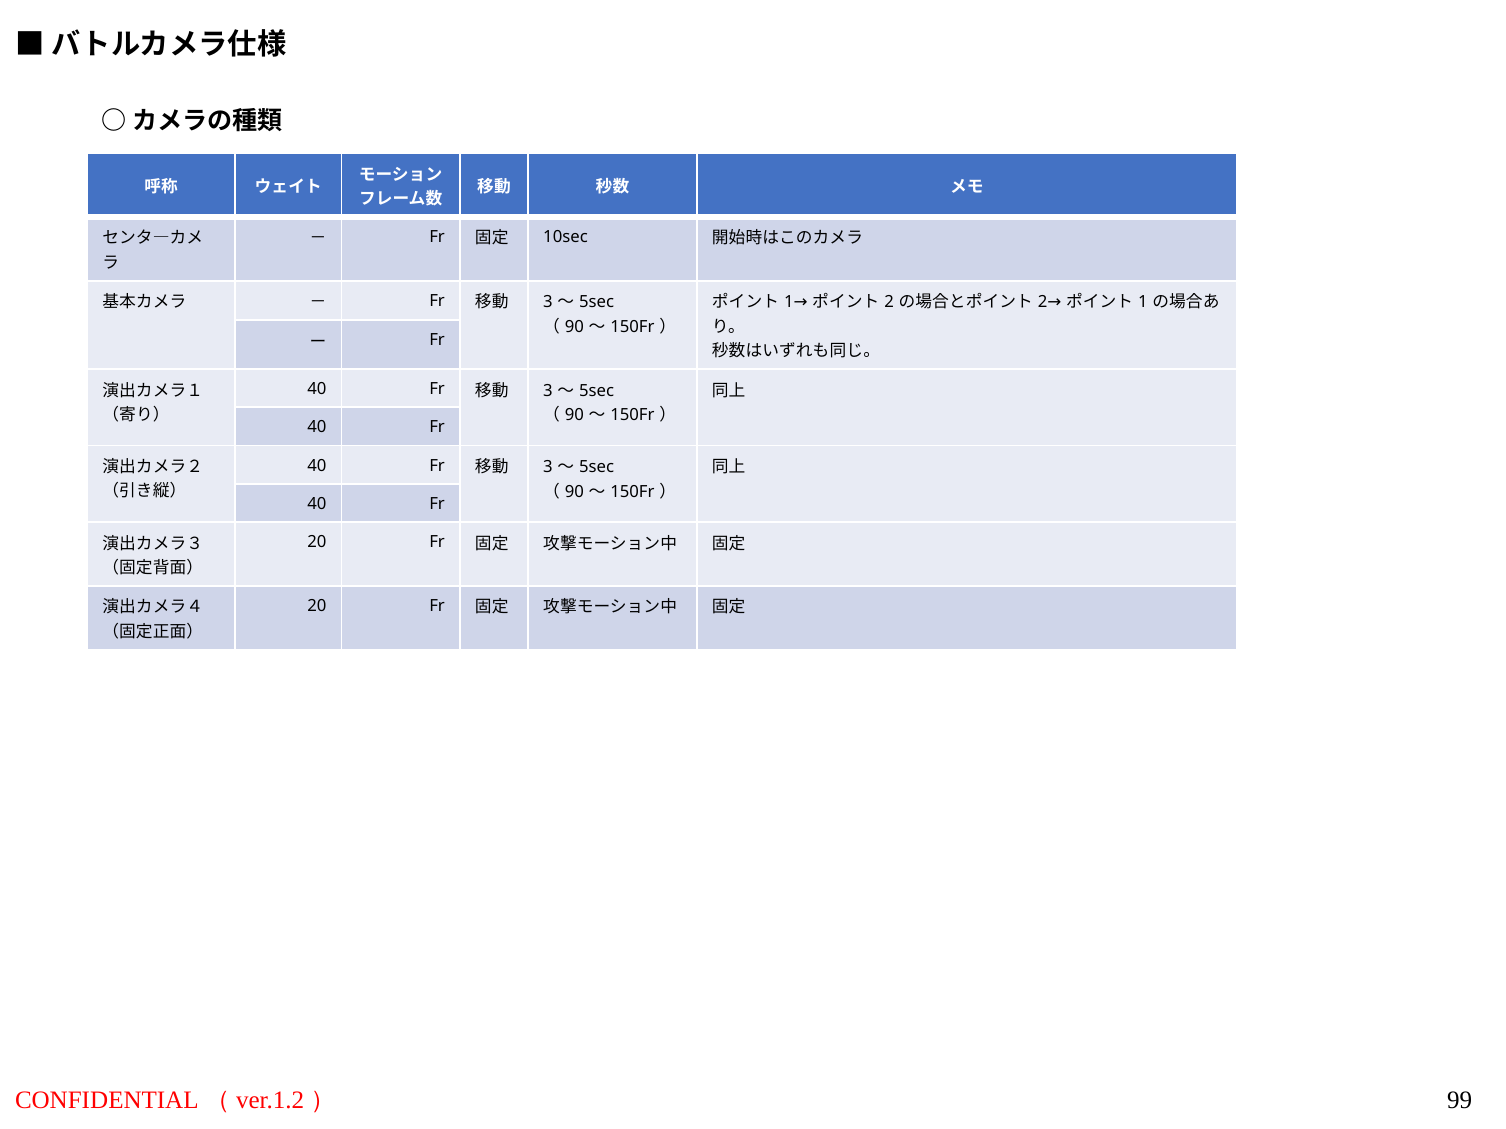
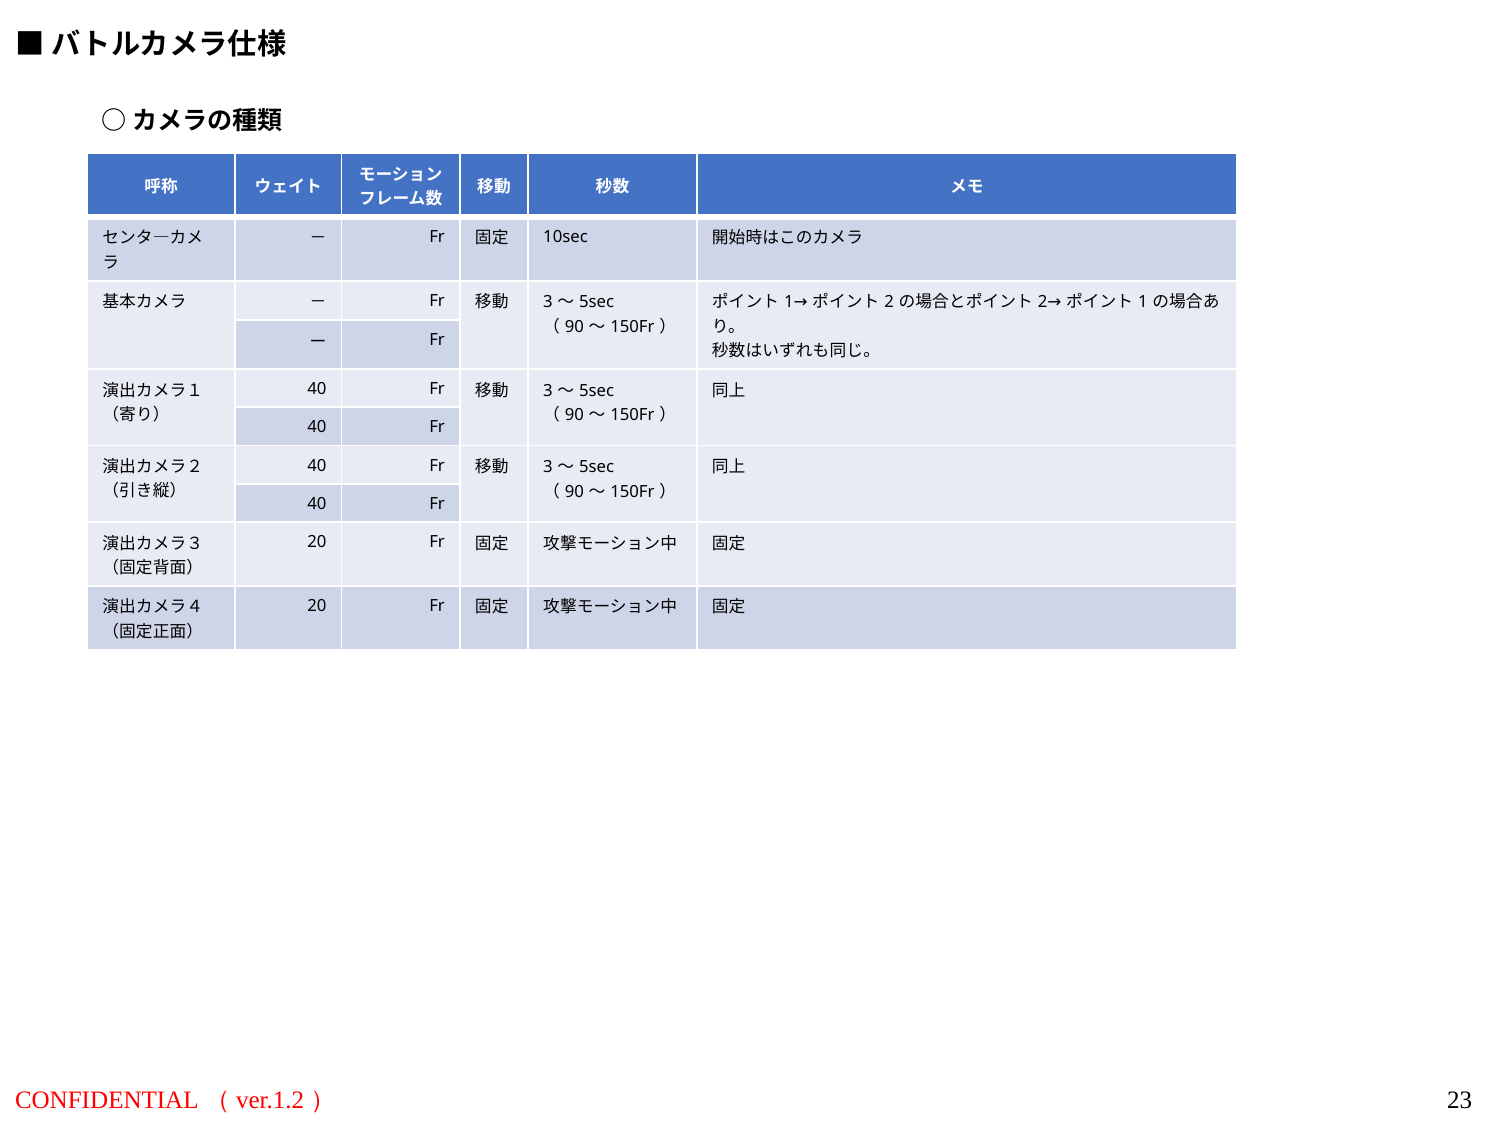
99: 99 -> 23 (1460, 1101)
